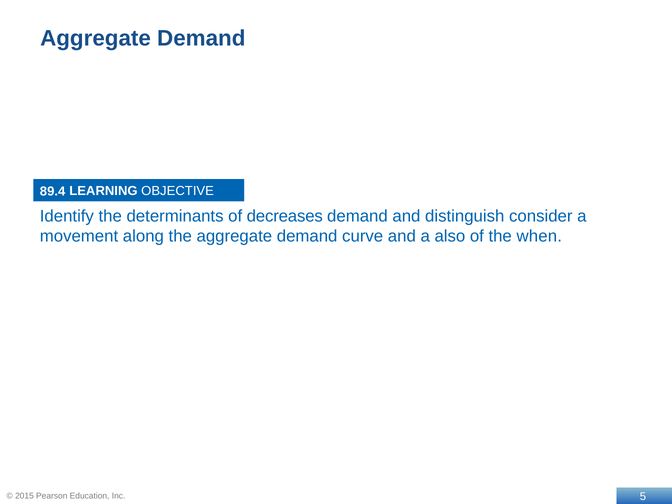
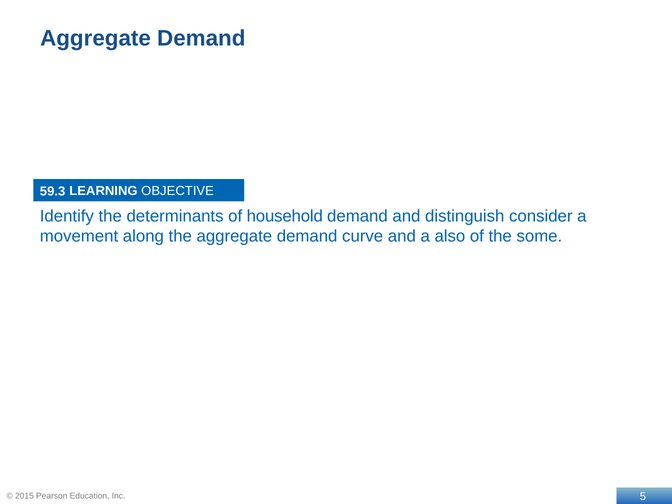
89.4: 89.4 -> 59.3 (53, 191)
decreases: decreases -> household (285, 216)
when: when -> some (539, 236)
